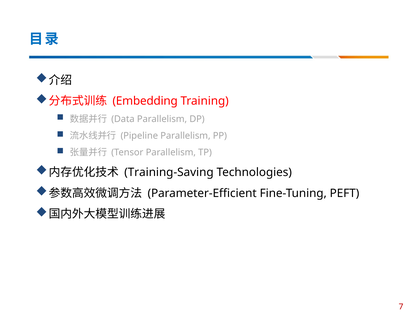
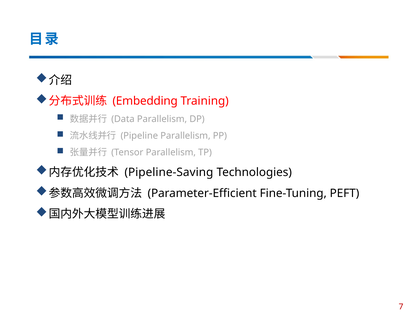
Training-Saving: Training-Saving -> Pipeline-Saving (169, 172)
